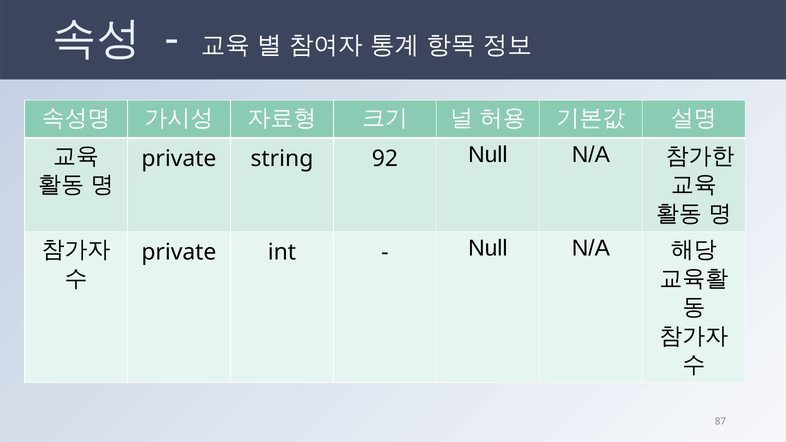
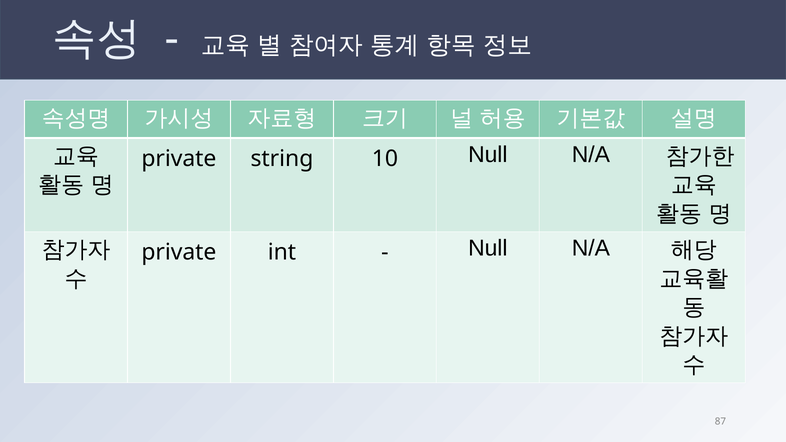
92: 92 -> 10 (385, 159)
